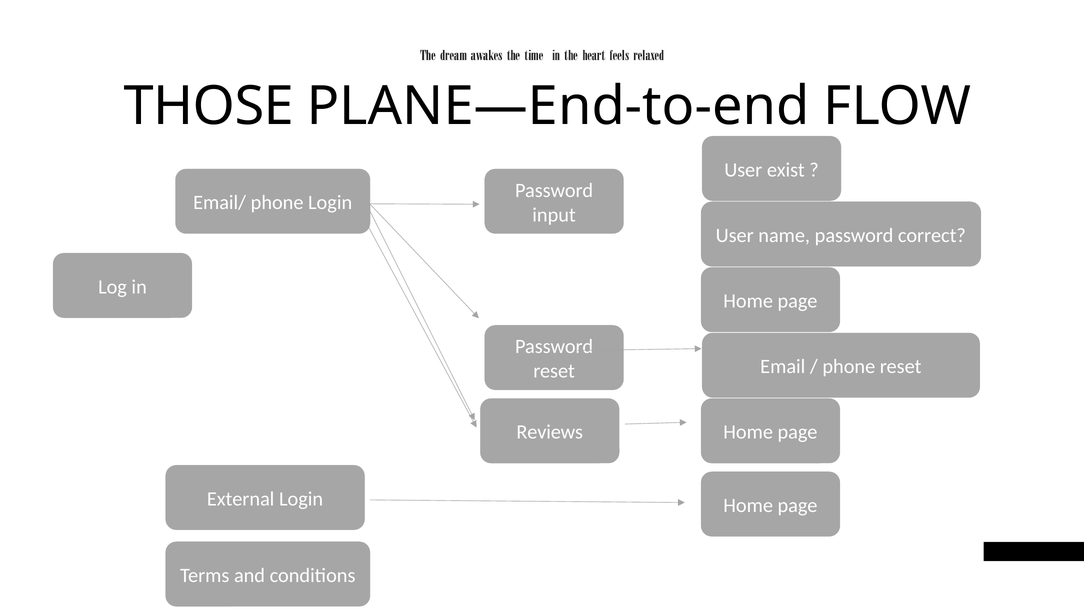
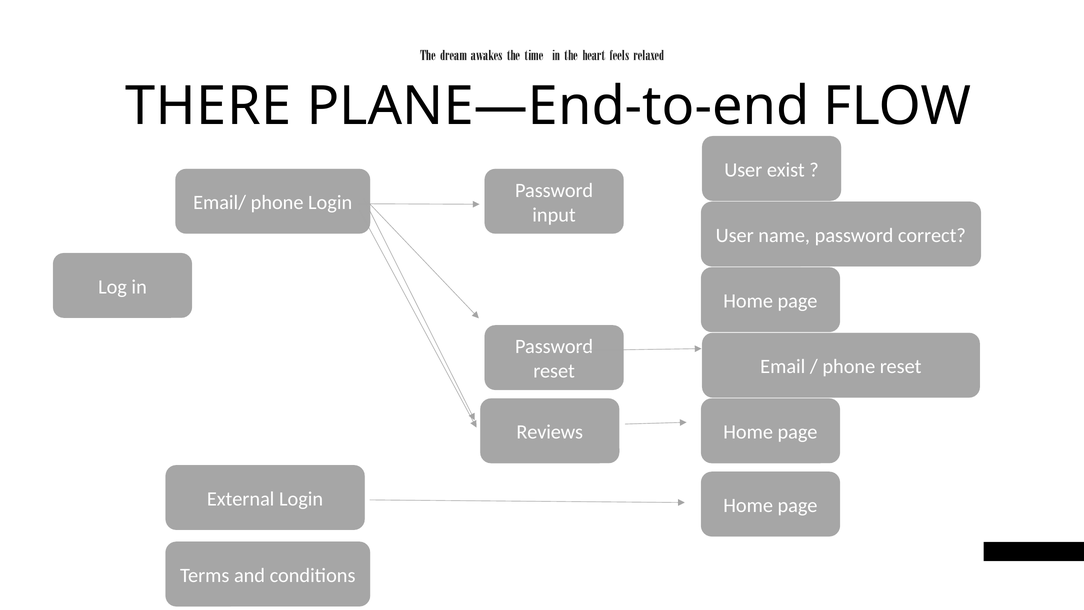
THOSE: THOSE -> THERE (208, 106)
